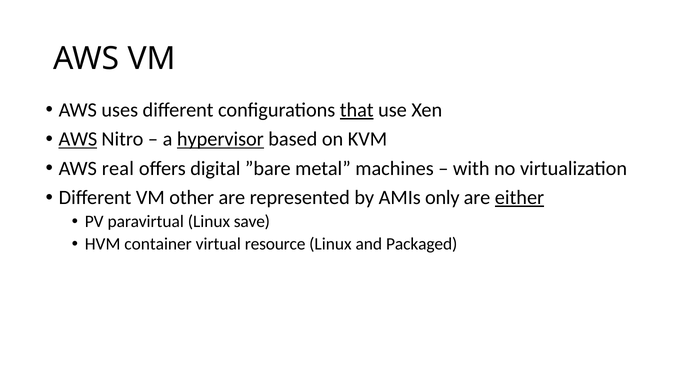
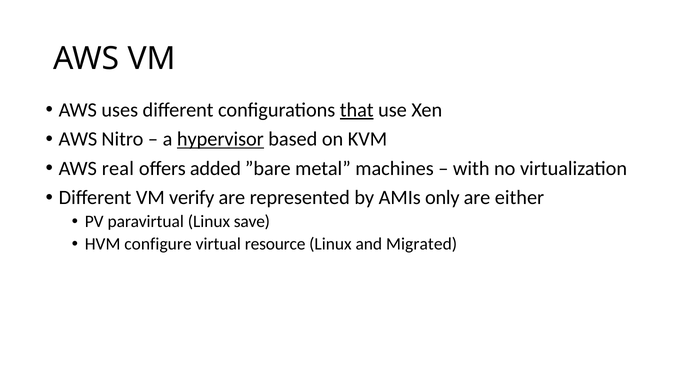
AWS underline: present -> none (78, 139)
digital: digital -> added (215, 168)
other: other -> verify (192, 197)
either underline: present -> none (519, 197)
container: container -> configure (158, 244)
Packaged: Packaged -> Migrated (422, 244)
